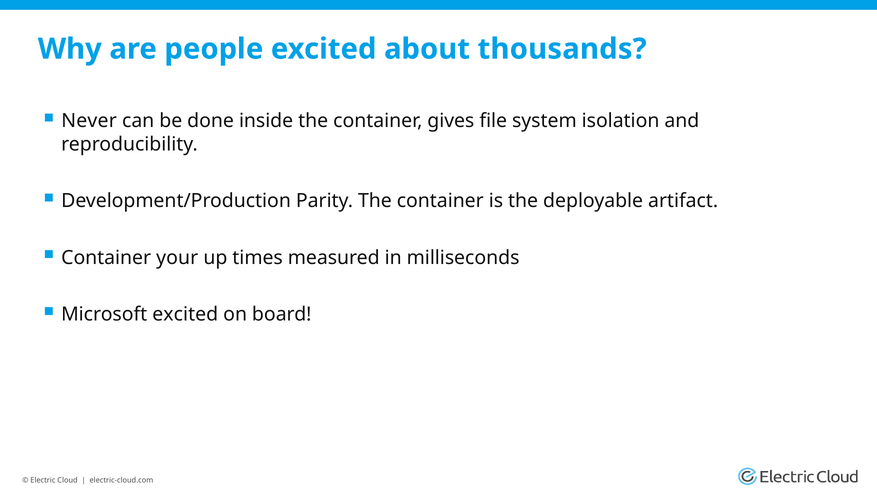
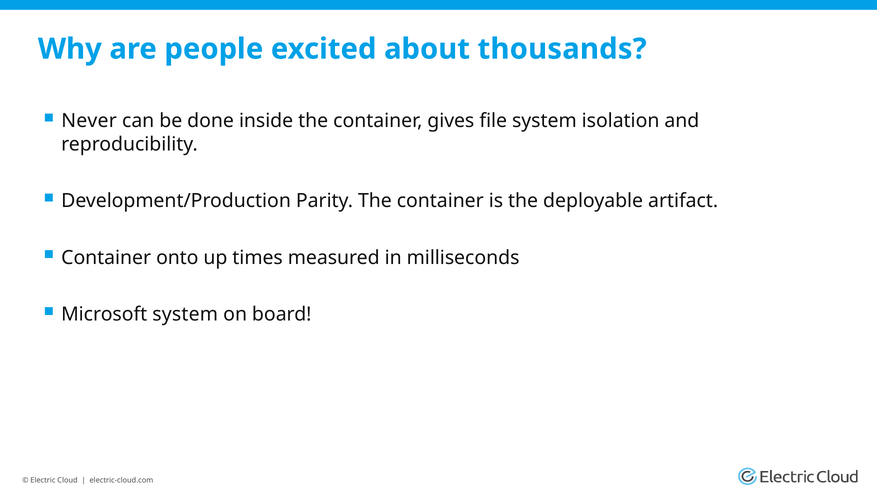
your: your -> onto (177, 257)
Microsoft excited: excited -> system (185, 314)
